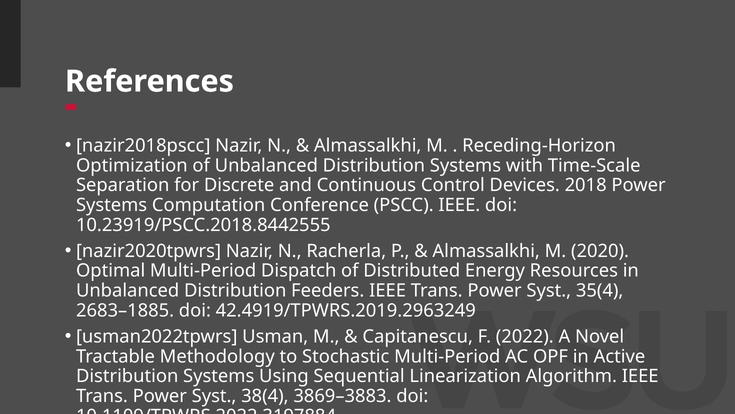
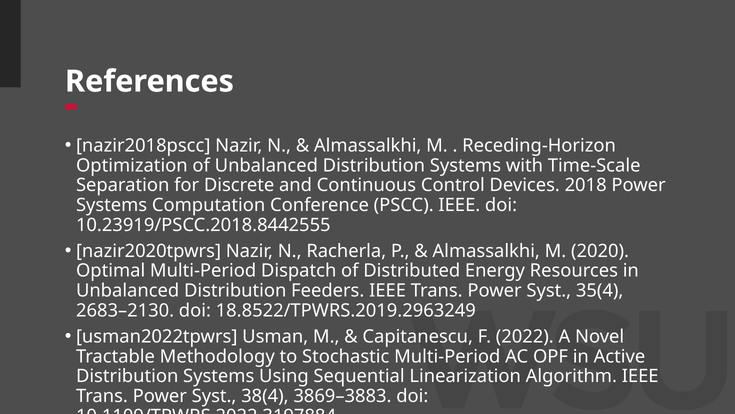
2683–1885: 2683–1885 -> 2683–2130 (125, 310)
42.4919/TPWRS.2019.2963249: 42.4919/TPWRS.2019.2963249 -> 18.8522/TPWRS.2019.2963249 (346, 310)
